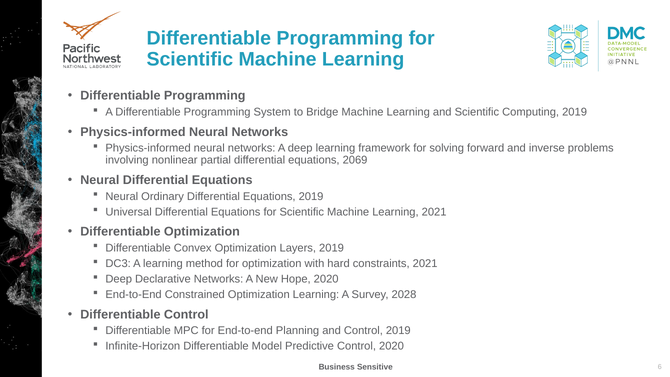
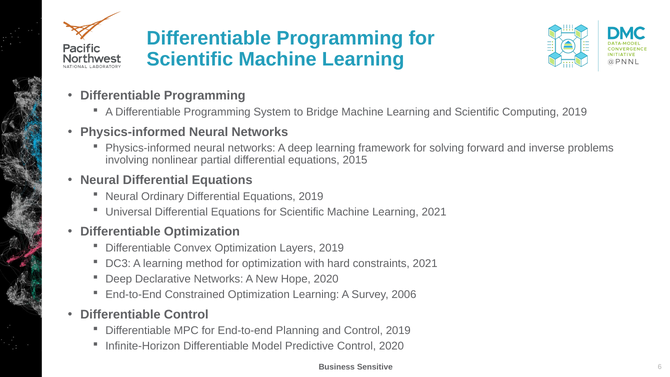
2069: 2069 -> 2015 (355, 160)
2028: 2028 -> 2006 (404, 294)
